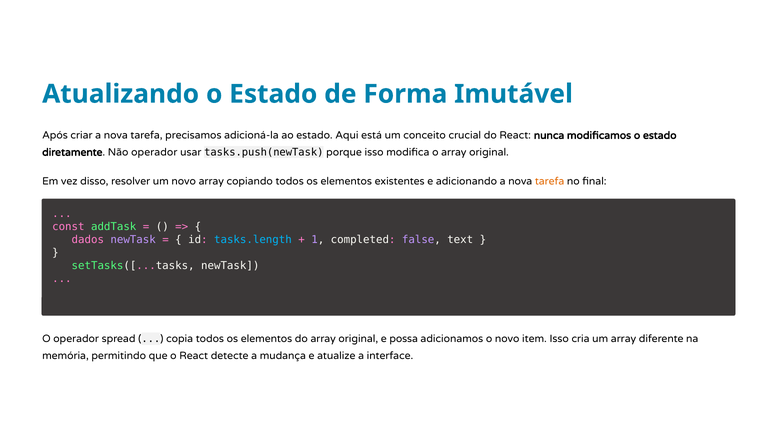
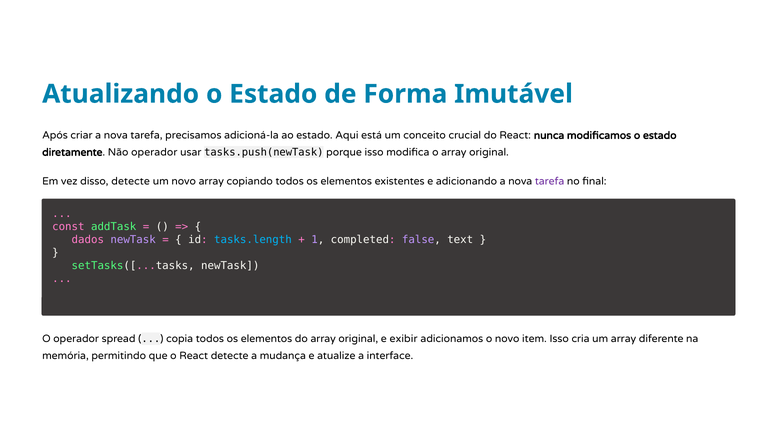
disso resolver: resolver -> detecte (131, 181)
tarefa colour: orange -> purple (550, 181)
possa: possa -> exibir (404, 339)
